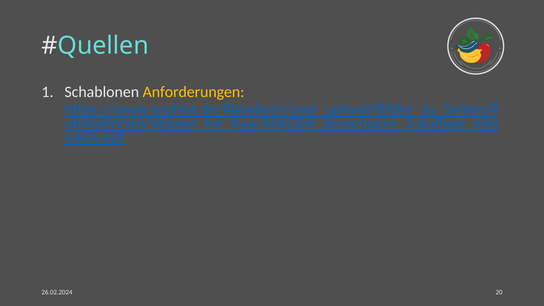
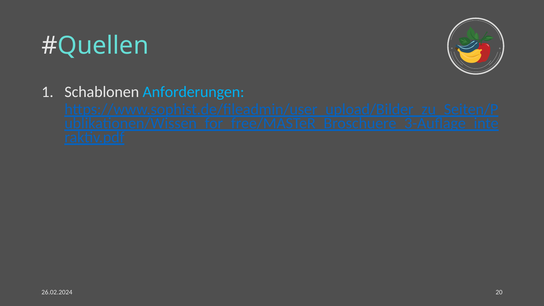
Anforderungen colour: yellow -> light blue (194, 92)
